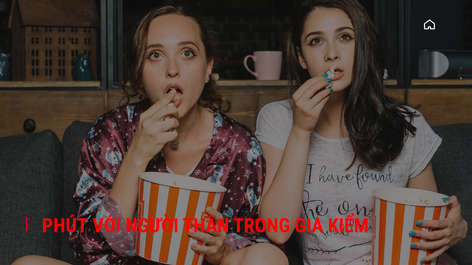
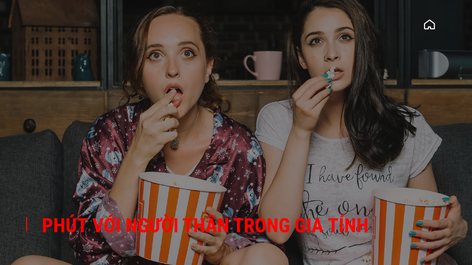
KIỂM: KIỂM -> TÍNH (348, 226)
